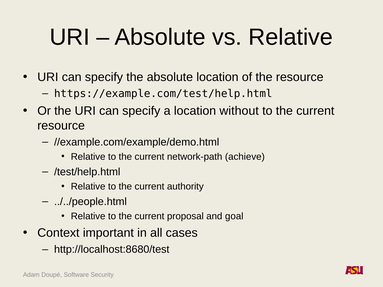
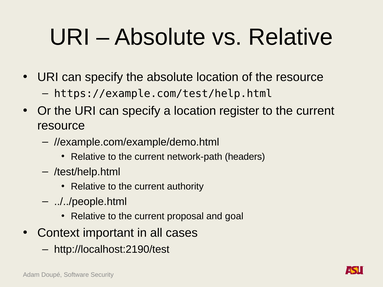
without: without -> register (239, 111)
achieve: achieve -> headers (245, 157)
http://localhost:8680/test: http://localhost:8680/test -> http://localhost:2190/test (112, 250)
